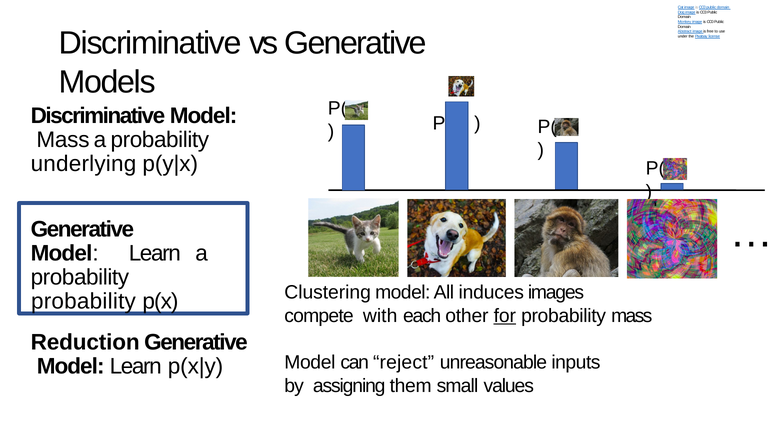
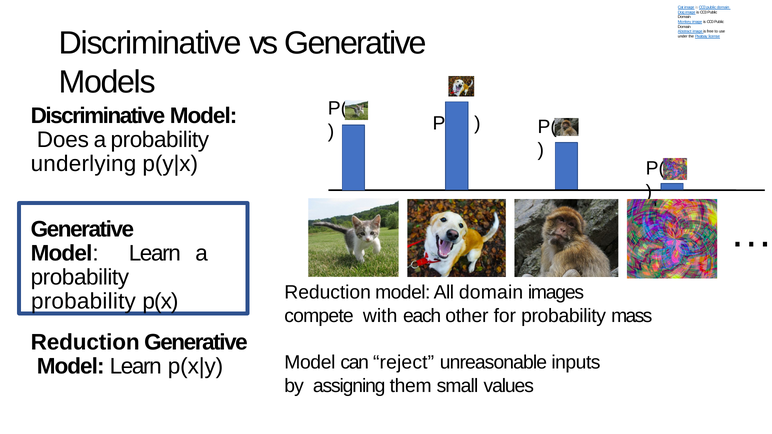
Mass: Mass -> Does (63, 140)
Clustering: Clustering -> Reduction (328, 293)
All induces: induces -> domain (491, 293)
for underline: present -> none (505, 316)
